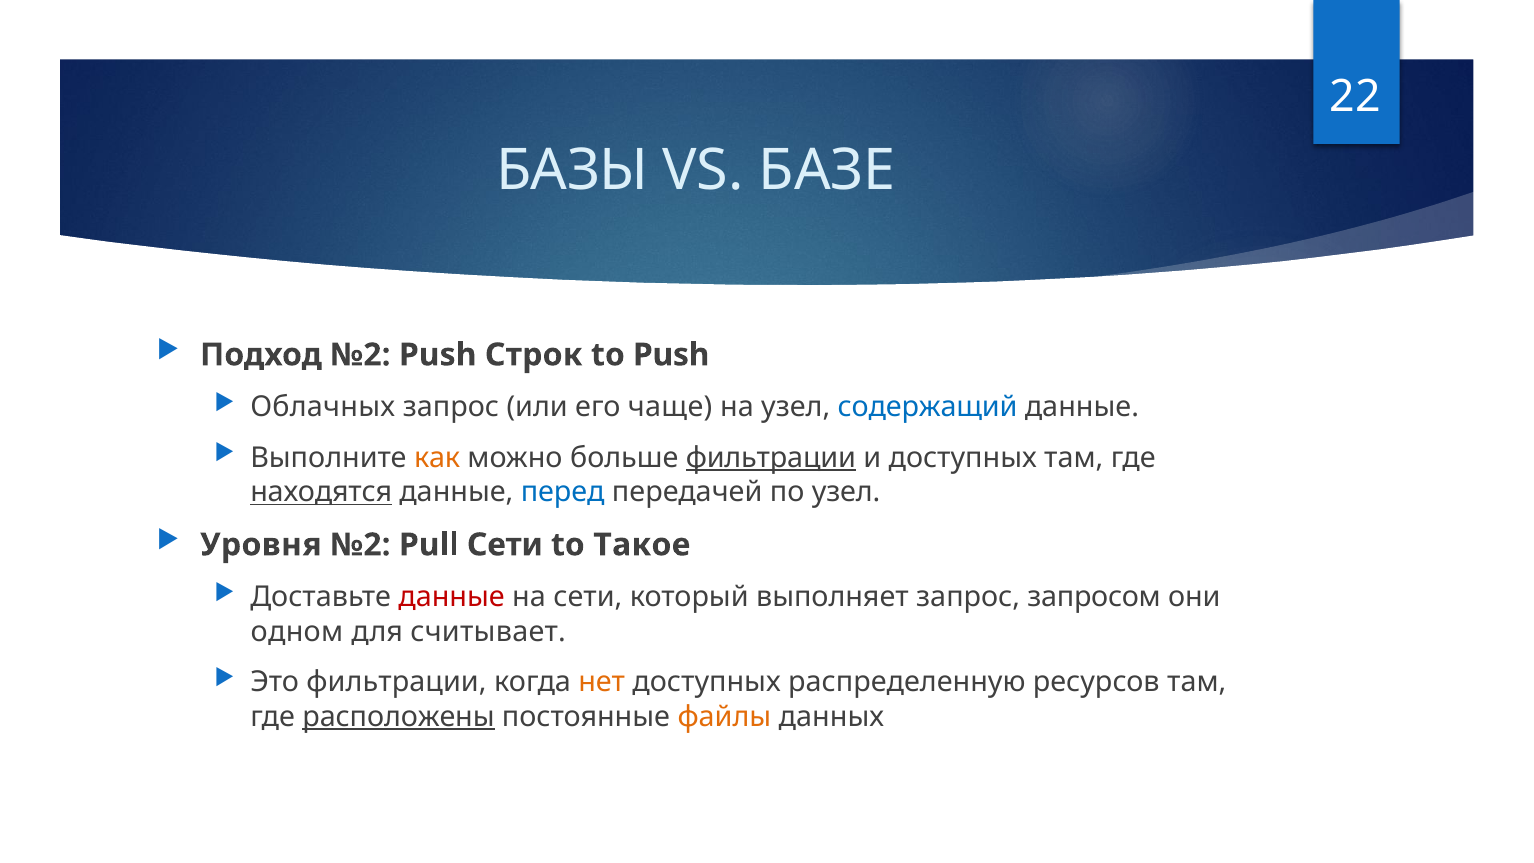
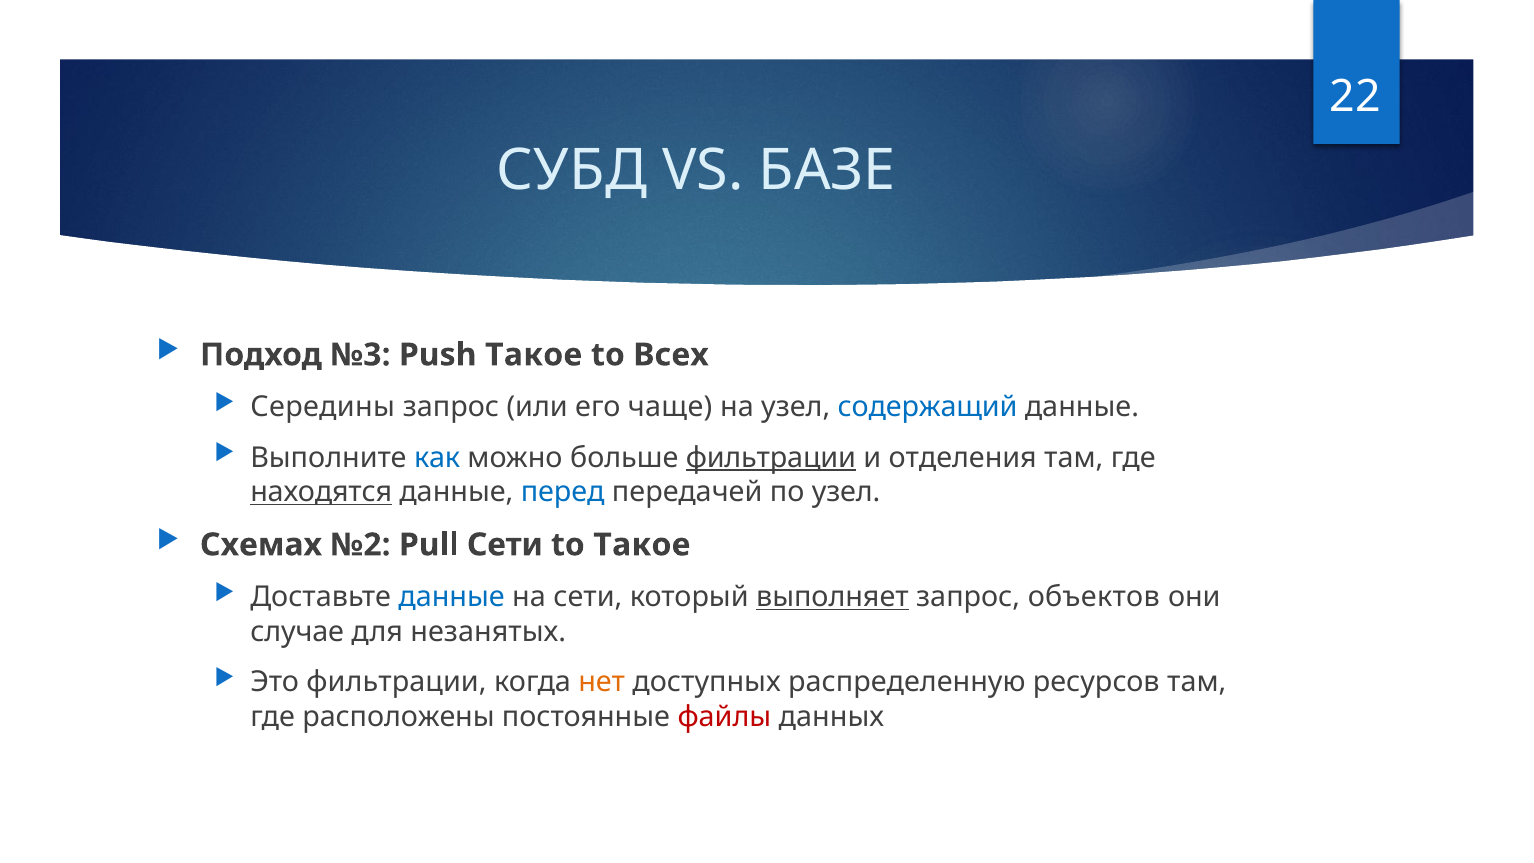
БАЗЫ: БАЗЫ -> СУБД (572, 171)
Подход №2: №2 -> №3 (360, 355)
Push Строк: Строк -> Такое (534, 355)
to Push: Push -> Всех (671, 355)
Облачных: Облачных -> Середины (323, 407)
как colour: orange -> blue (437, 457)
и доступных: доступных -> отделения (963, 457)
Уровня: Уровня -> Схемах (261, 545)
данные colour: red -> blue (452, 597)
выполняет underline: none -> present (832, 597)
запросом: запросом -> объектов (1094, 597)
одном: одном -> случае (297, 631)
считывает: считывает -> незанятых (488, 631)
расположены underline: present -> none (399, 716)
файлы colour: orange -> red (724, 716)
